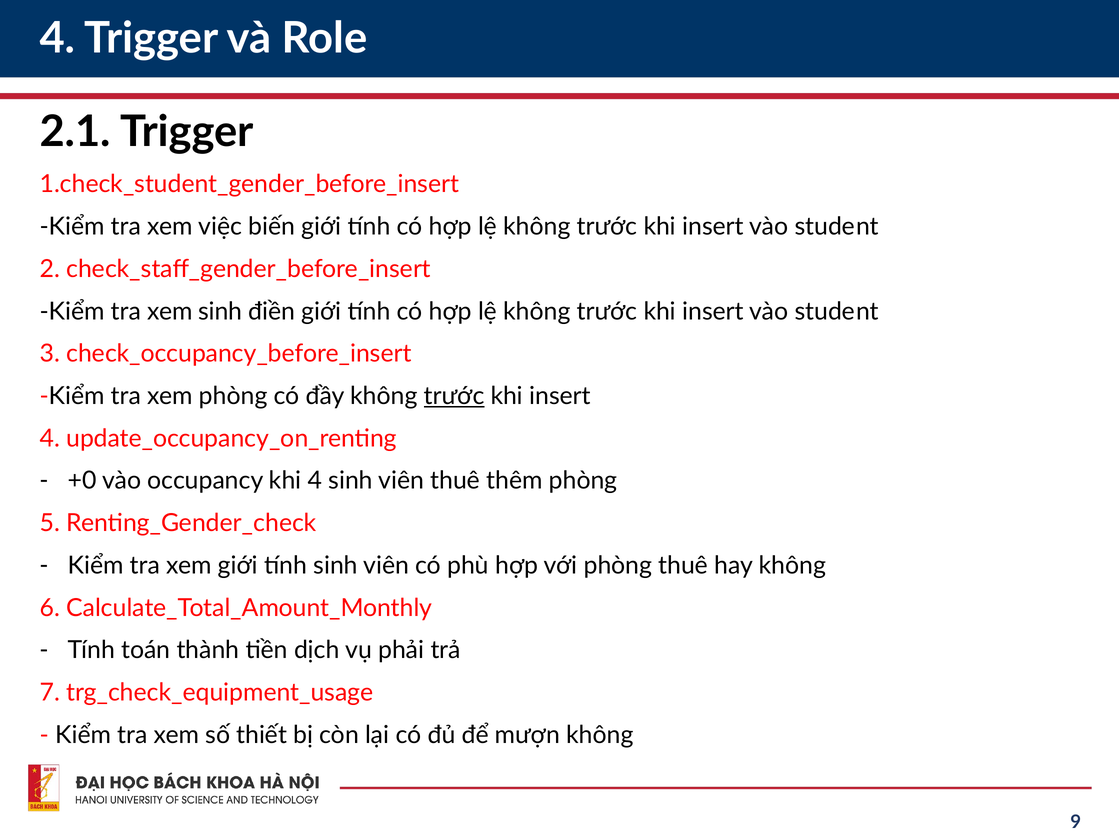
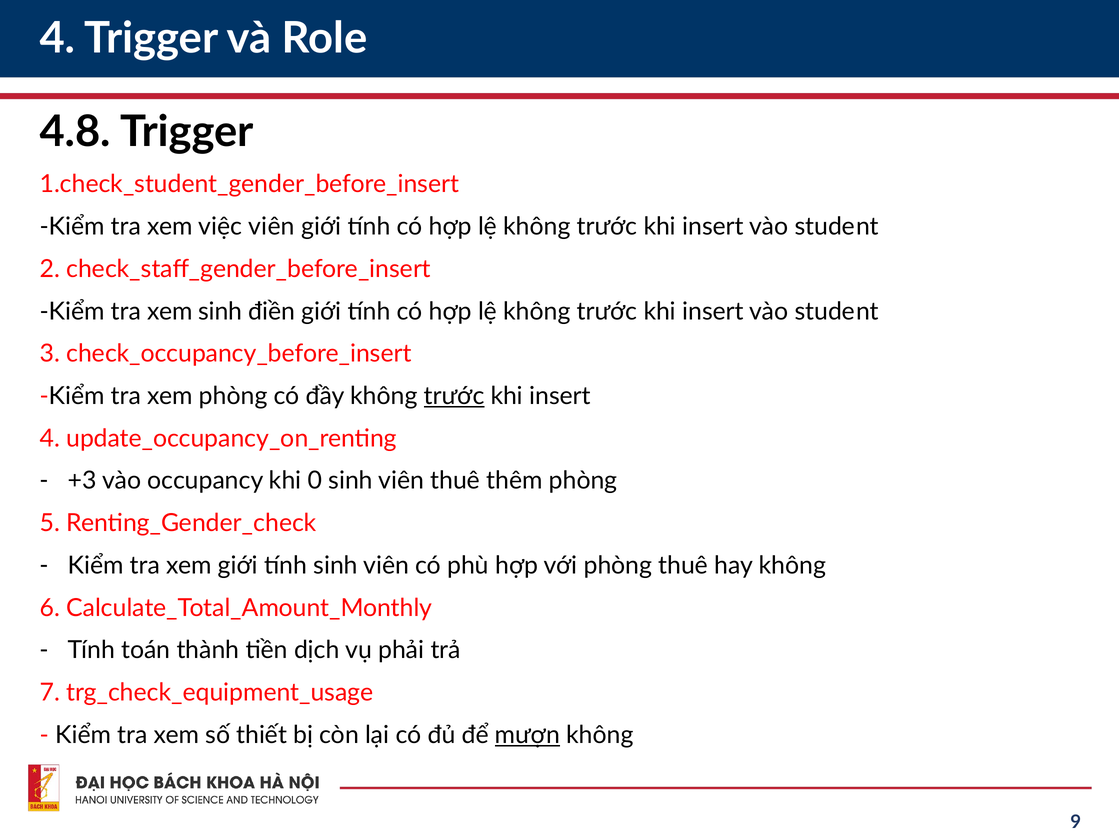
2.1: 2.1 -> 4.8 (75, 132)
việc biến: biến -> viên (271, 227)
+0: +0 -> +3 (82, 481)
khi 4: 4 -> 0 (315, 481)
mượn underline: none -> present (527, 735)
